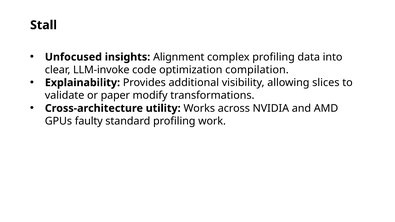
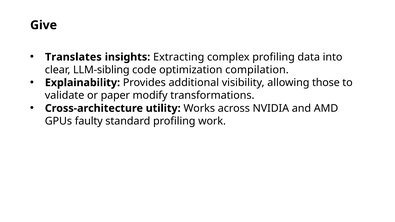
Stall: Stall -> Give (44, 25)
Unfocused: Unfocused -> Translates (73, 57)
Alignment: Alignment -> Extracting (179, 57)
LLM-invoke: LLM-invoke -> LLM-sibling (101, 70)
slices: slices -> those (326, 83)
